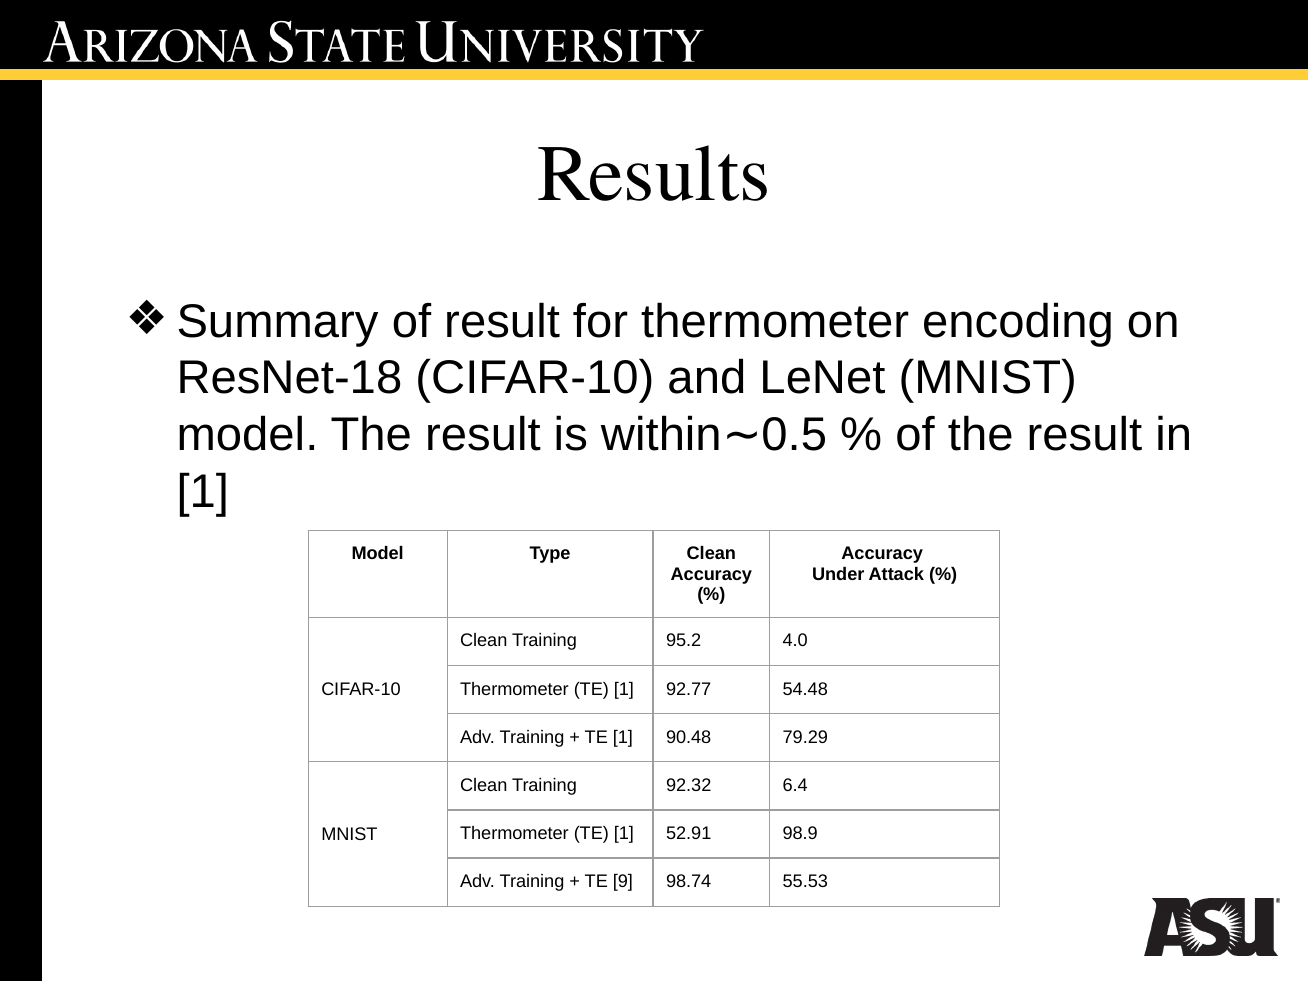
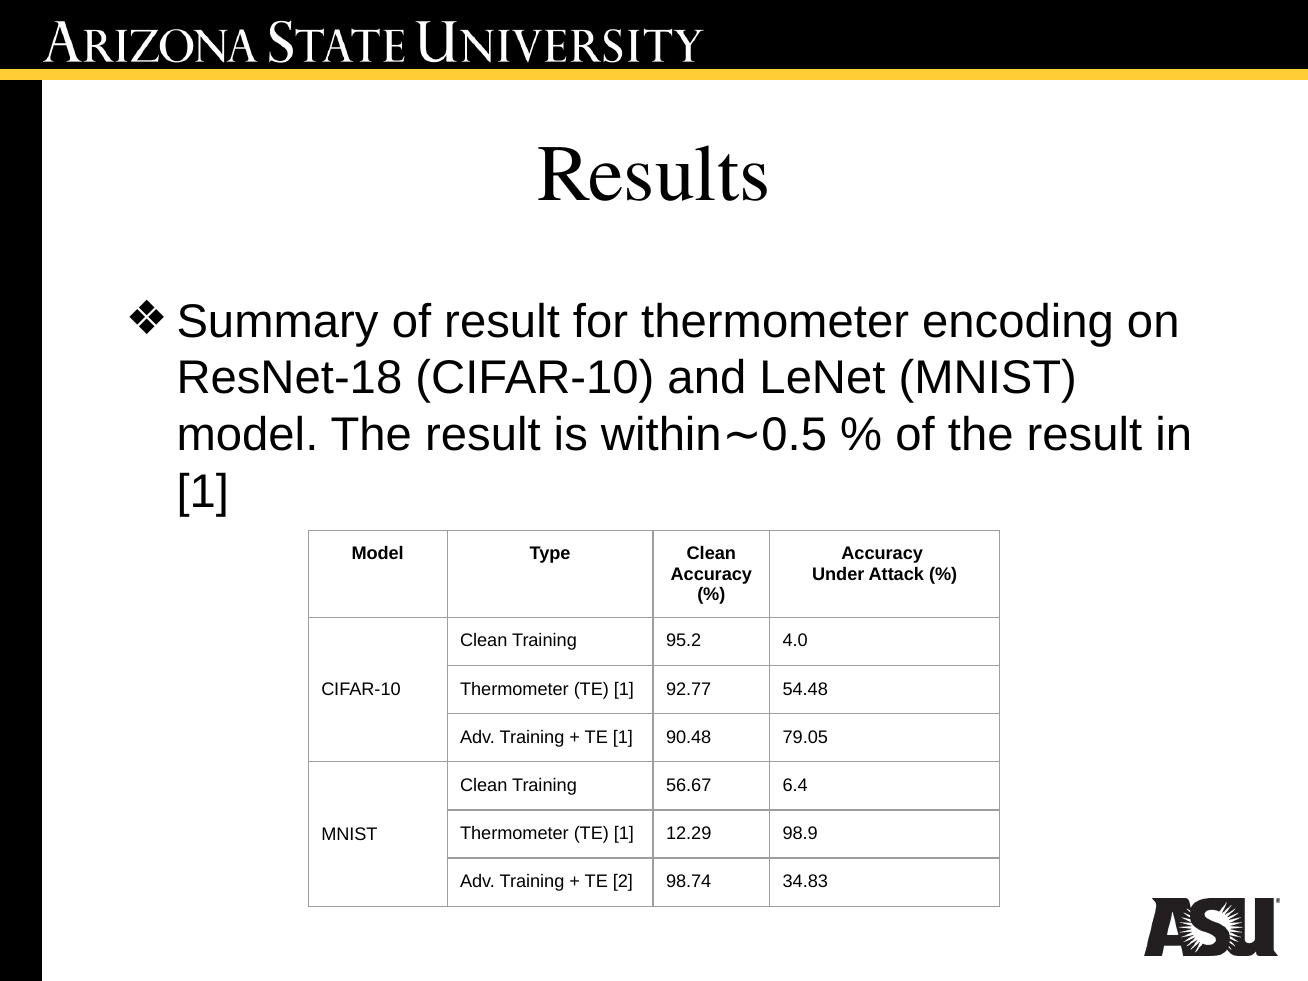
79.29: 79.29 -> 79.05 (805, 737)
92.32: 92.32 -> 56.67 (689, 785)
52.91: 52.91 -> 12.29 (689, 833)
9: 9 -> 2 (623, 881)
55.53: 55.53 -> 34.83 (805, 881)
